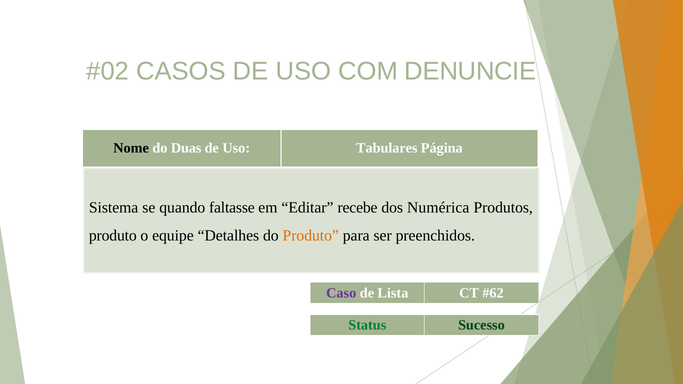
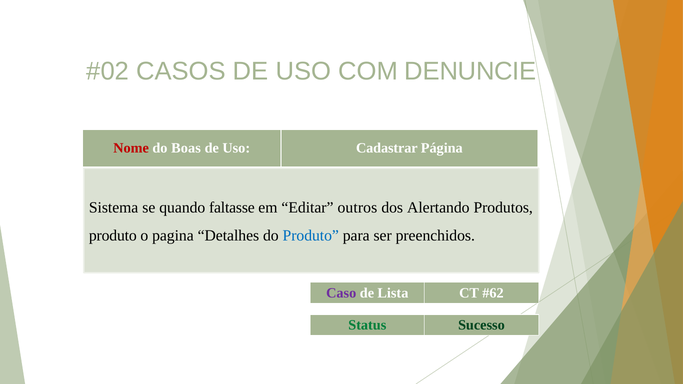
Nome colour: black -> red (131, 148)
Duas: Duas -> Boas (186, 148)
Tabulares: Tabulares -> Cadastrar (387, 148)
recebe: recebe -> outros (357, 207)
Numérica: Numérica -> Alertando (438, 207)
equipe: equipe -> pagina (173, 236)
Produto colour: orange -> blue (311, 236)
